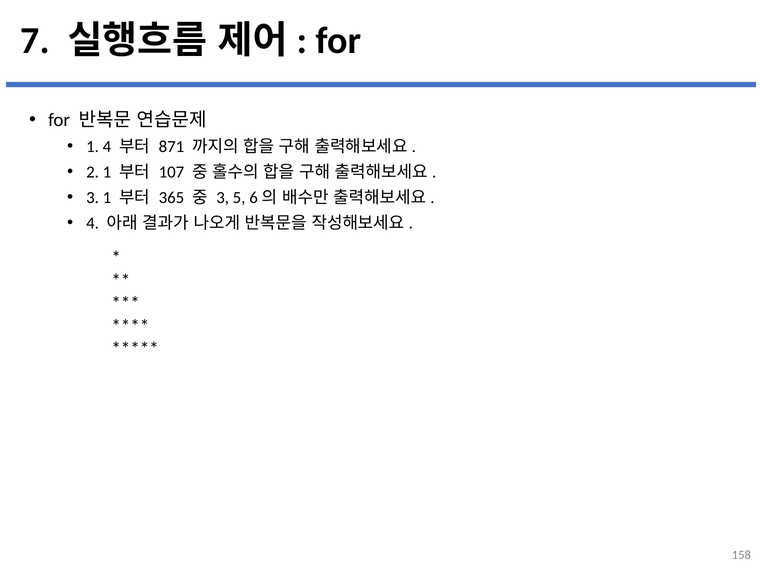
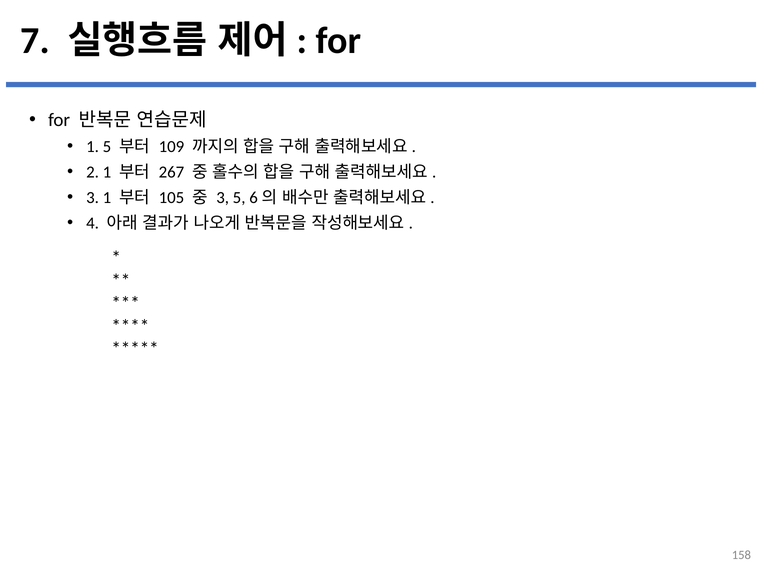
1 4: 4 -> 5 (107, 147)
871: 871 -> 109 (171, 147)
107: 107 -> 267 (171, 172)
365: 365 -> 105 (171, 198)
